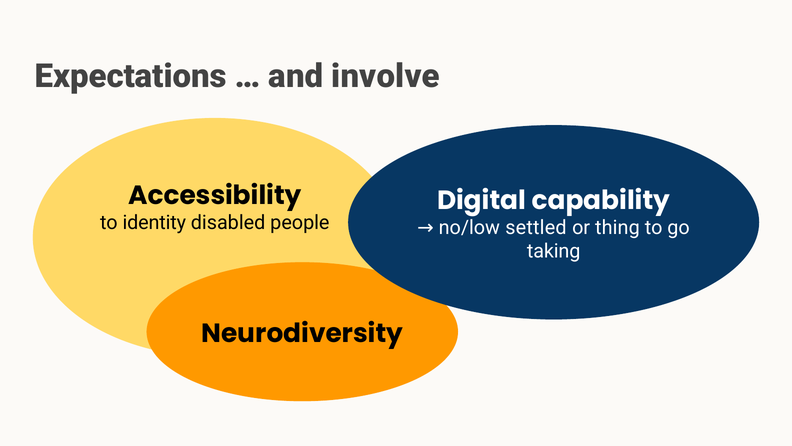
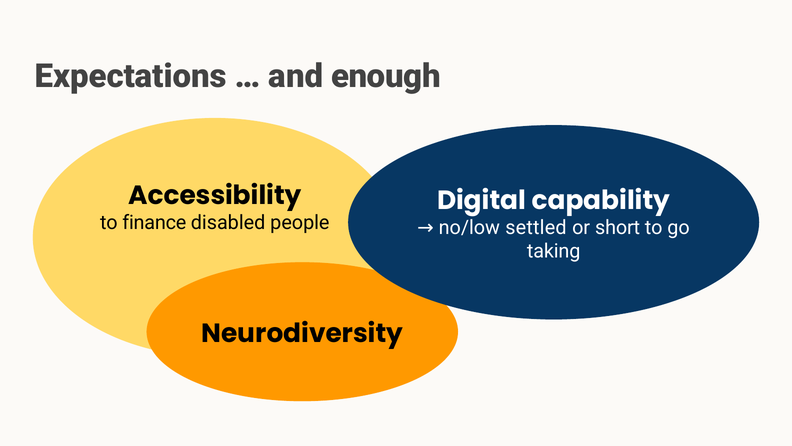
involve: involve -> enough (386, 76)
identity: identity -> finance (154, 223)
thing: thing -> short (618, 227)
